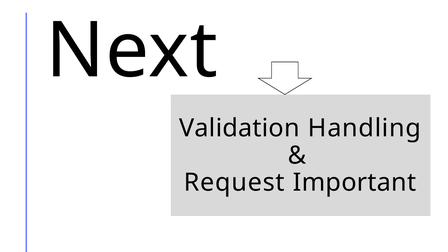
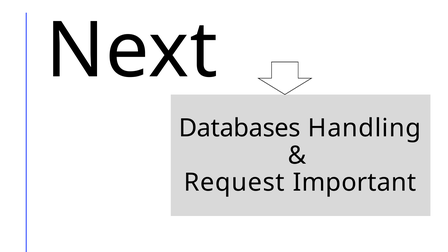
Validation: Validation -> Databases (240, 128)
